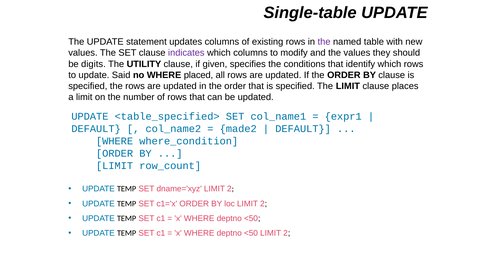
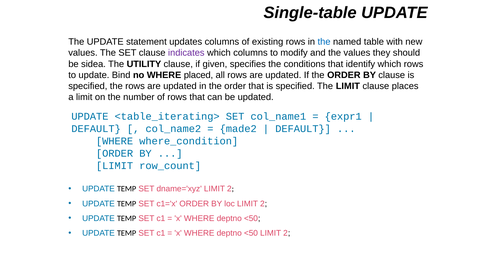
the colour: purple -> blue (324, 42)
digits: digits -> sidea (93, 64)
Said: Said -> Bind (121, 75)
<table_specified>: <table_specified> -> <table_iterating> (167, 117)
